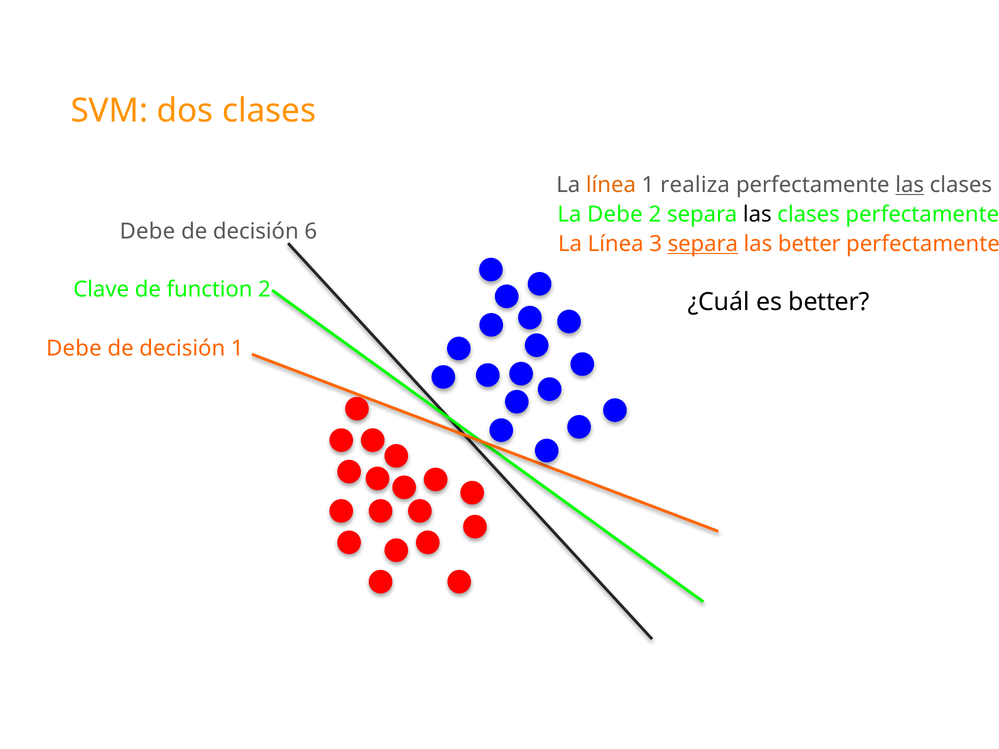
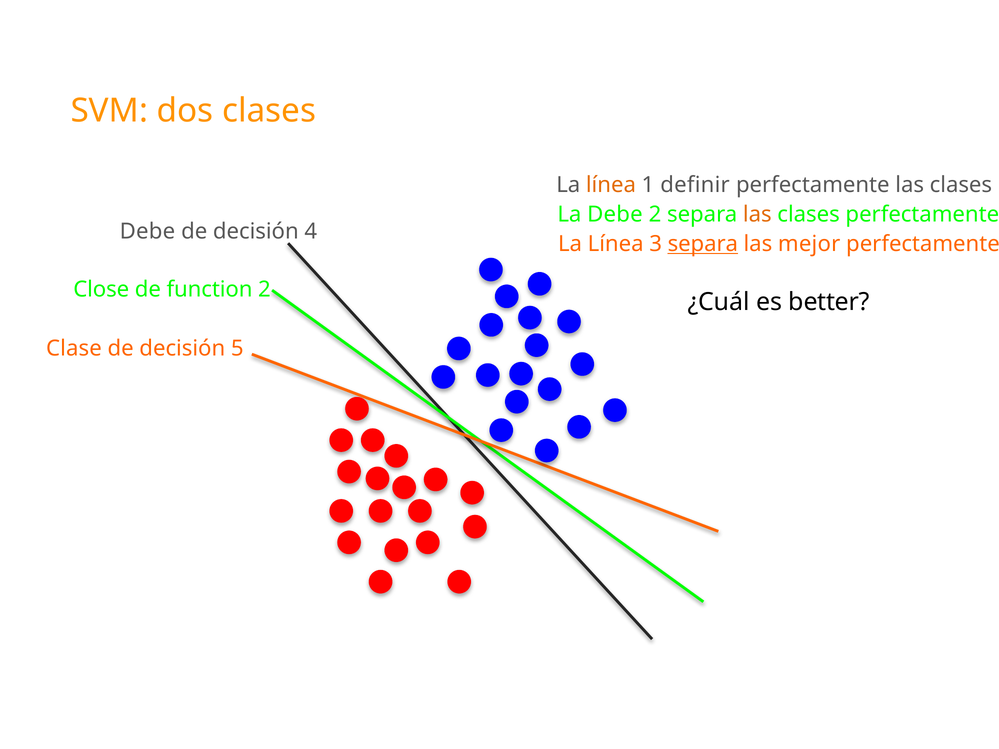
realiza: realiza -> definir (695, 185)
las underline: present -> none (910, 185)
las colour: black -> orange (757, 215)
6: 6 -> 4 (311, 232)
las better: better -> mejor (809, 244)
Clave: Clave -> Close (101, 290)
Debe: Debe -> Clase (74, 349)
decisión 1: 1 -> 5 (237, 349)
